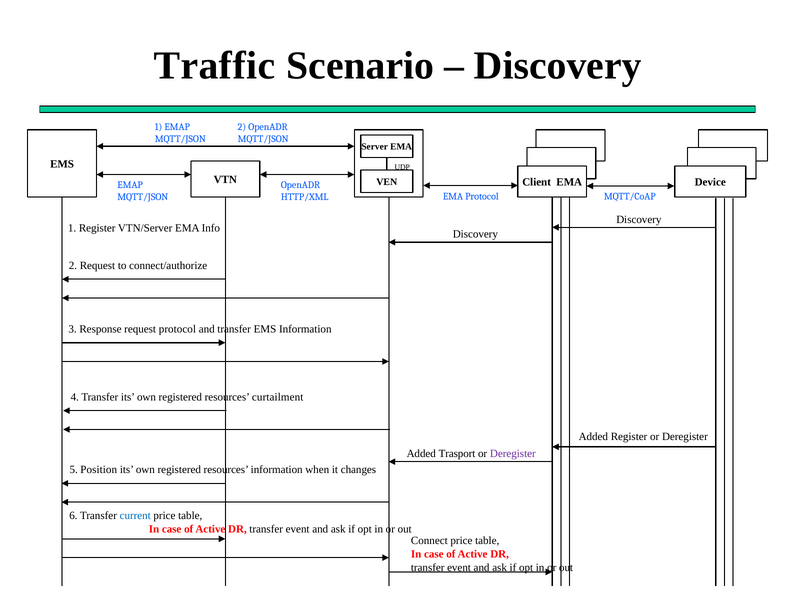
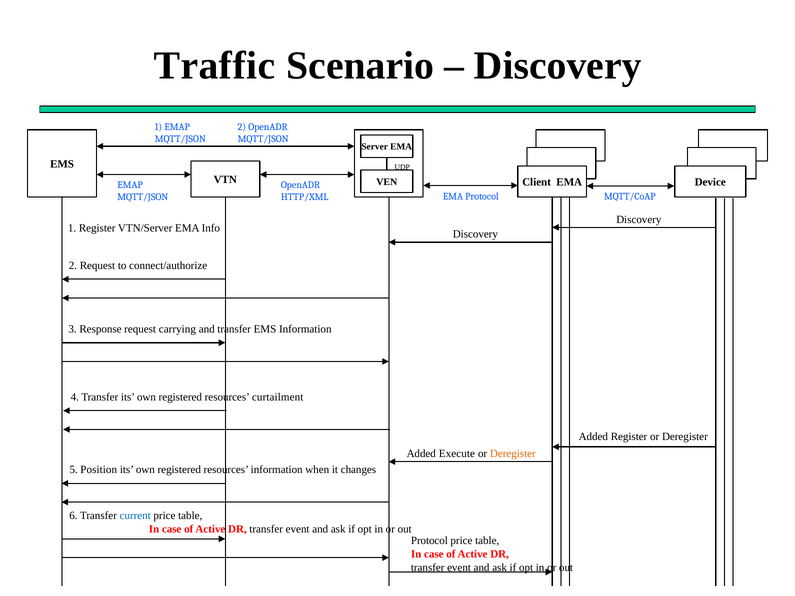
request protocol: protocol -> carrying (177, 329)
Trasport: Trasport -> Execute (457, 454)
Deregister colour: purple -> orange (513, 454)
Connect: Connect -> Protocol (429, 541)
